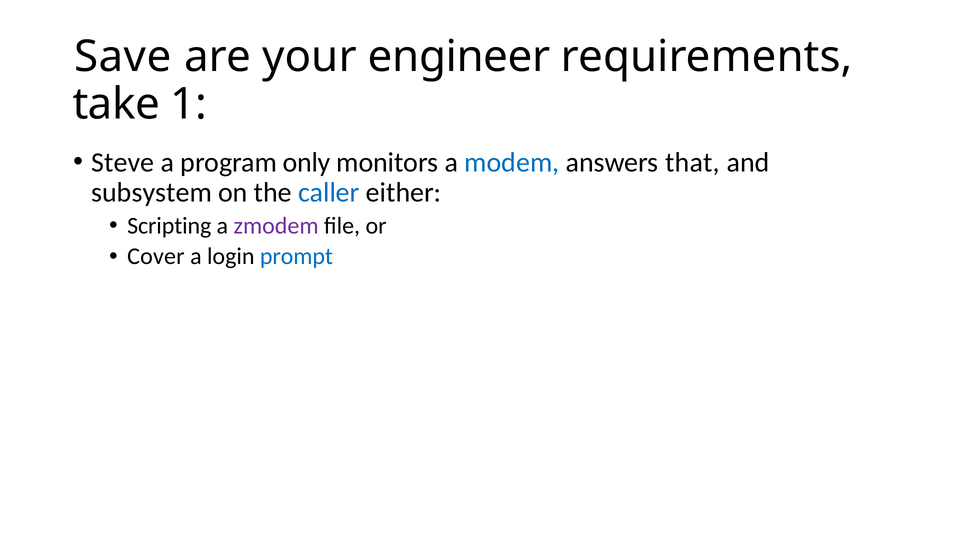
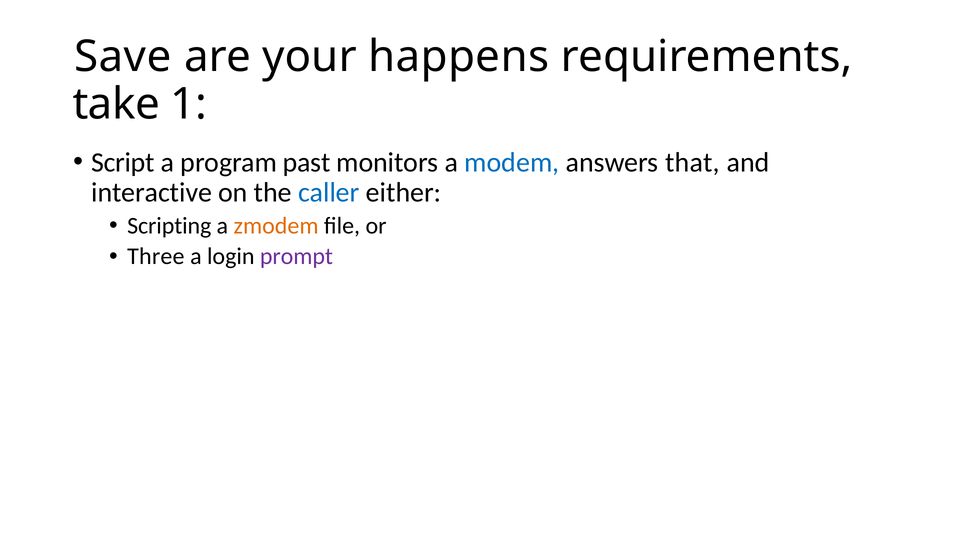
engineer: engineer -> happens (459, 57)
Steve: Steve -> Script (123, 162)
only: only -> past (307, 162)
subsystem: subsystem -> interactive (152, 193)
zmodem colour: purple -> orange (276, 226)
Cover: Cover -> Three (156, 257)
prompt colour: blue -> purple (296, 257)
